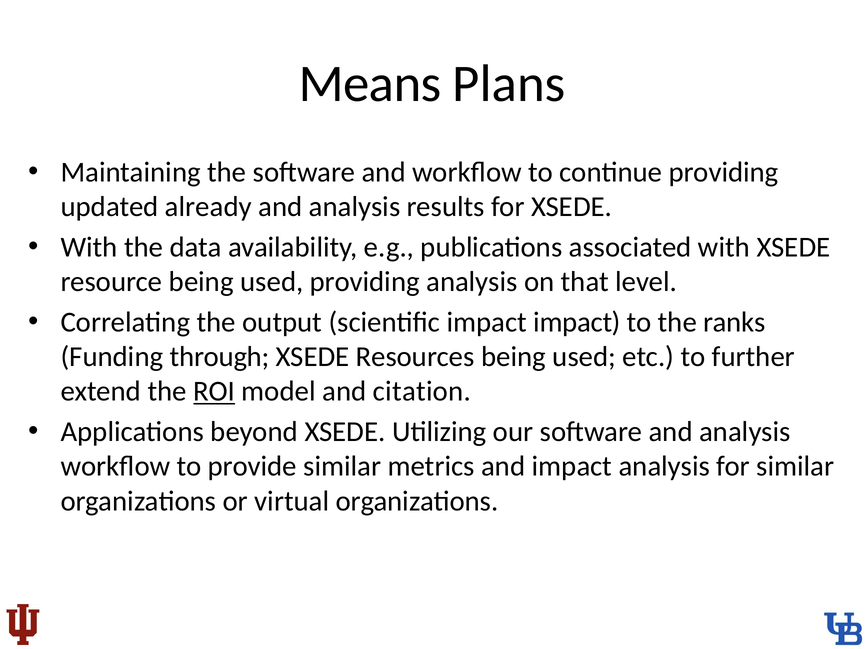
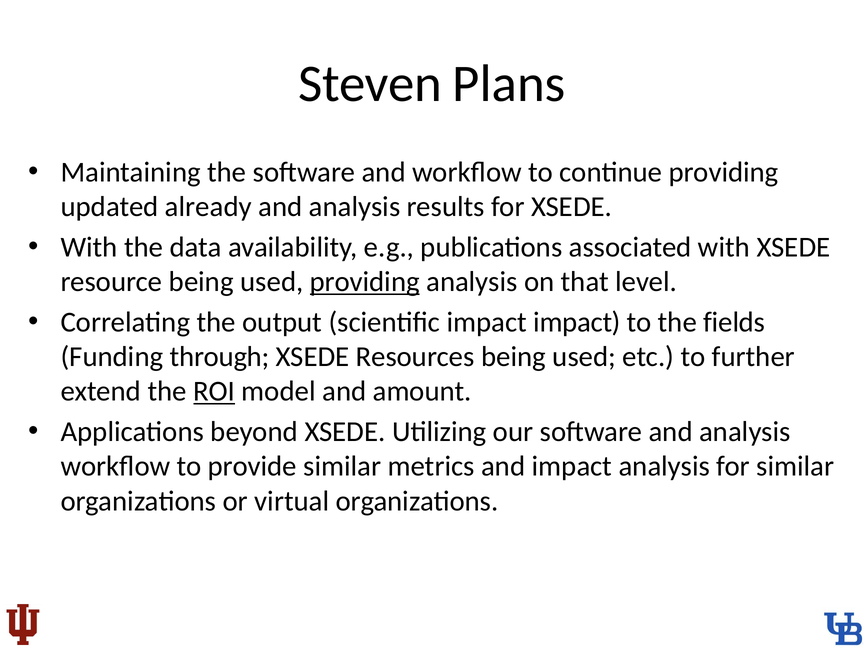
Means: Means -> Steven (370, 84)
providing underline: none -> present (365, 282)
ranks: ranks -> fields (734, 322)
citation: citation -> amount (422, 391)
